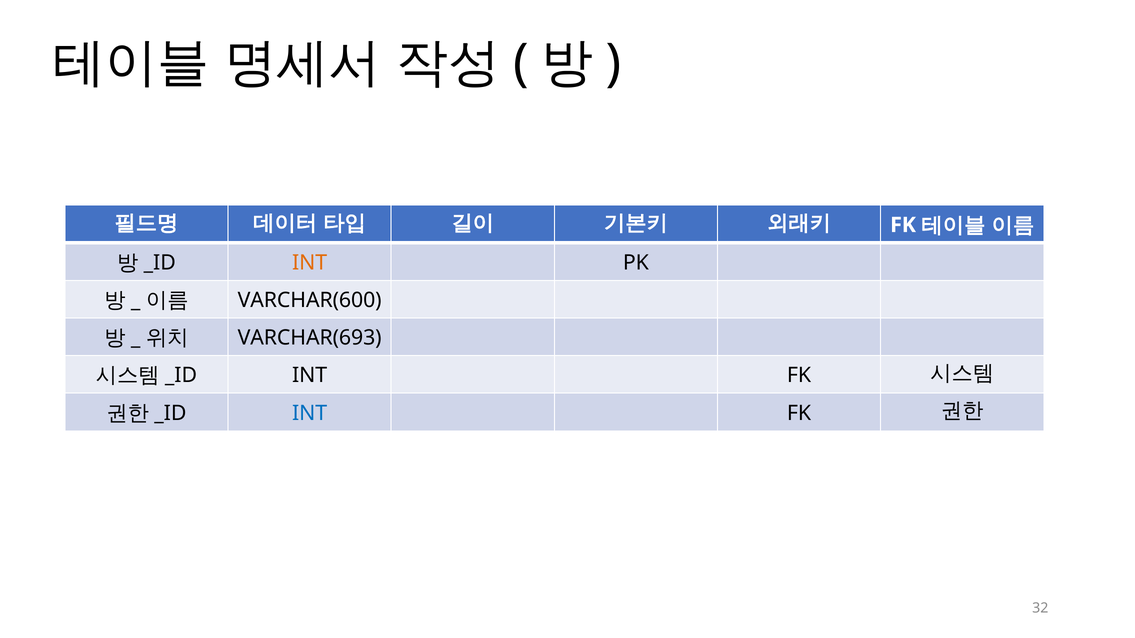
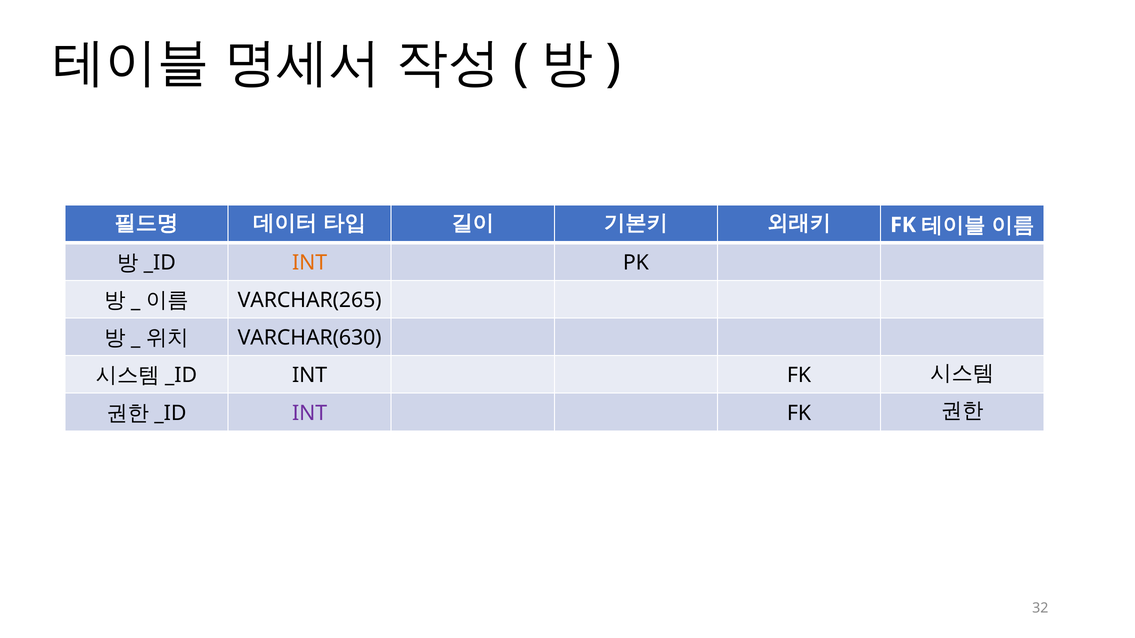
VARCHAR(600: VARCHAR(600 -> VARCHAR(265 (310, 300)
VARCHAR(693: VARCHAR(693 -> VARCHAR(630 (310, 338)
INT colour: blue -> purple (310, 413)
